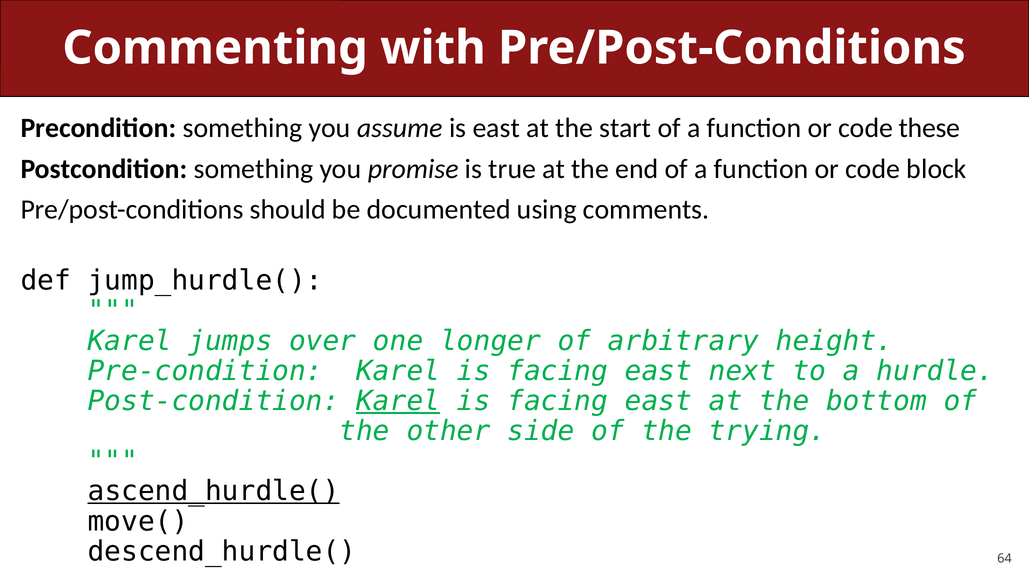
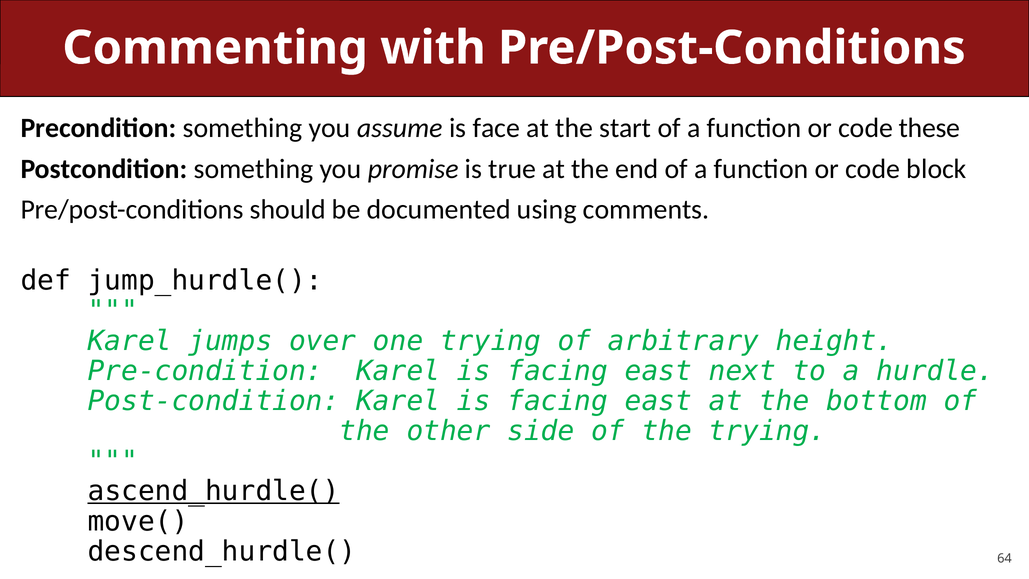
is east: east -> face (496, 128)
one longer: longer -> trying (491, 341)
Karel underline: present -> none (398, 401)
